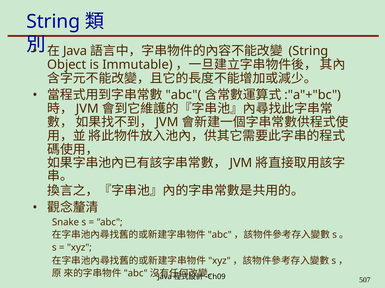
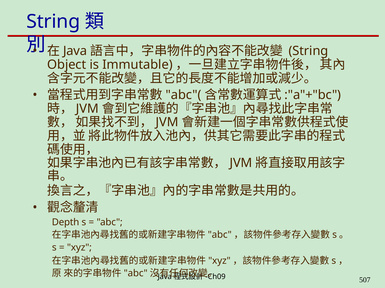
Snake: Snake -> Depth (66, 223)
